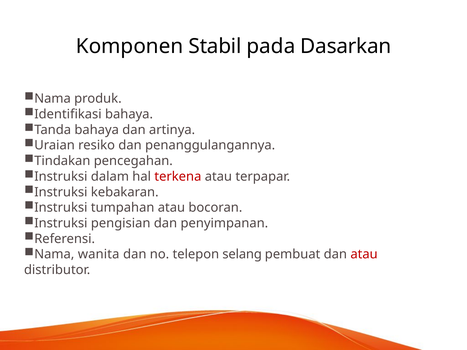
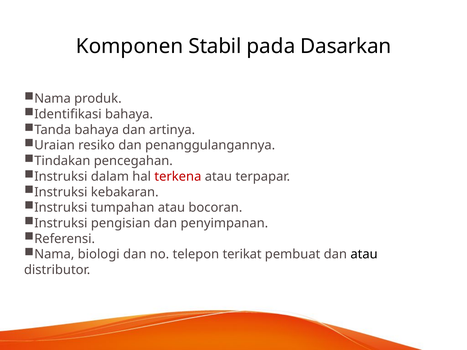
wanita: wanita -> biologi (99, 254)
selang: selang -> terikat (242, 254)
atau colour: red -> black (364, 254)
